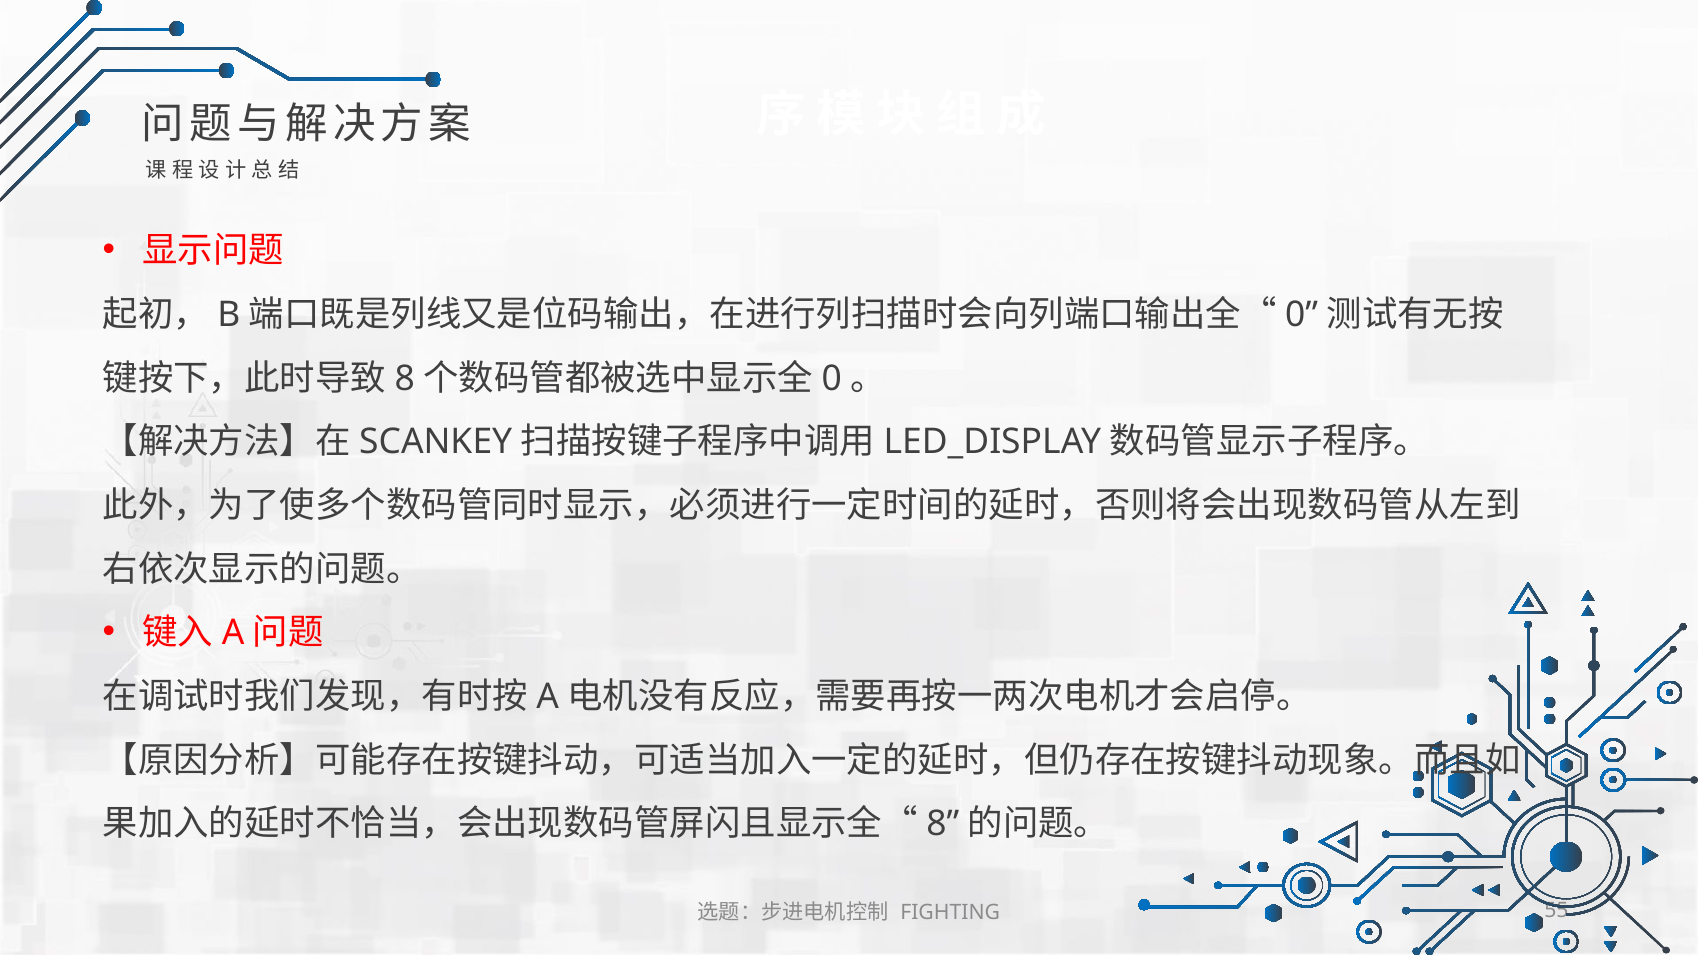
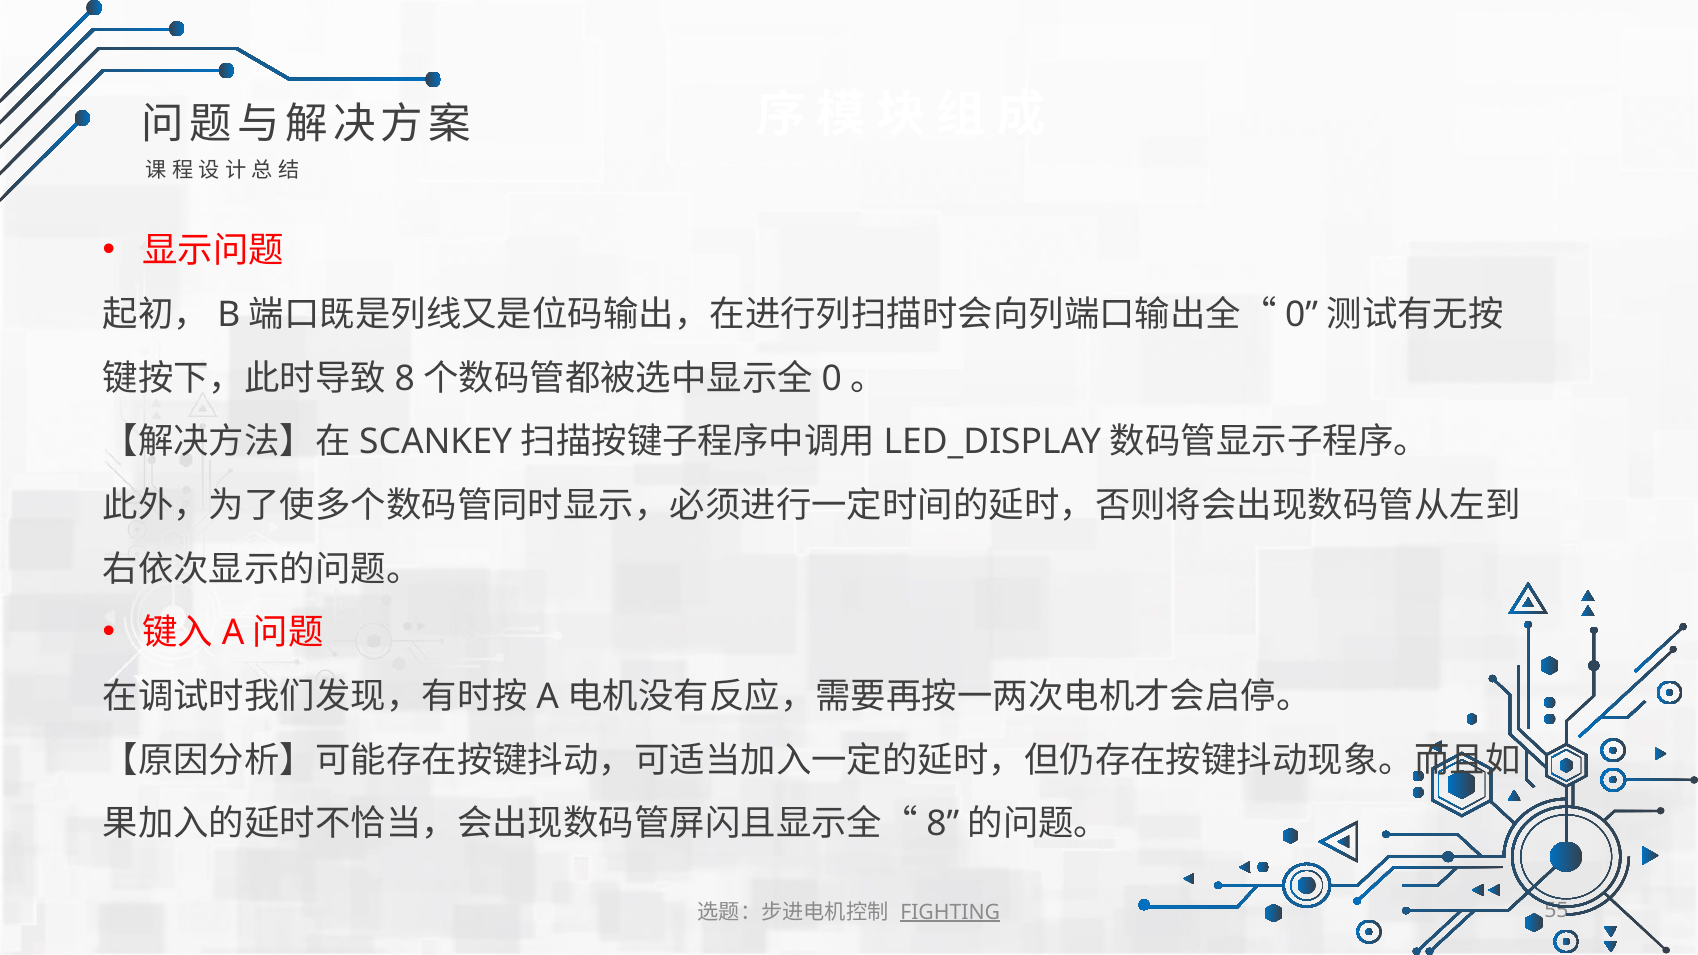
FIGHTING underline: none -> present (950, 912)
